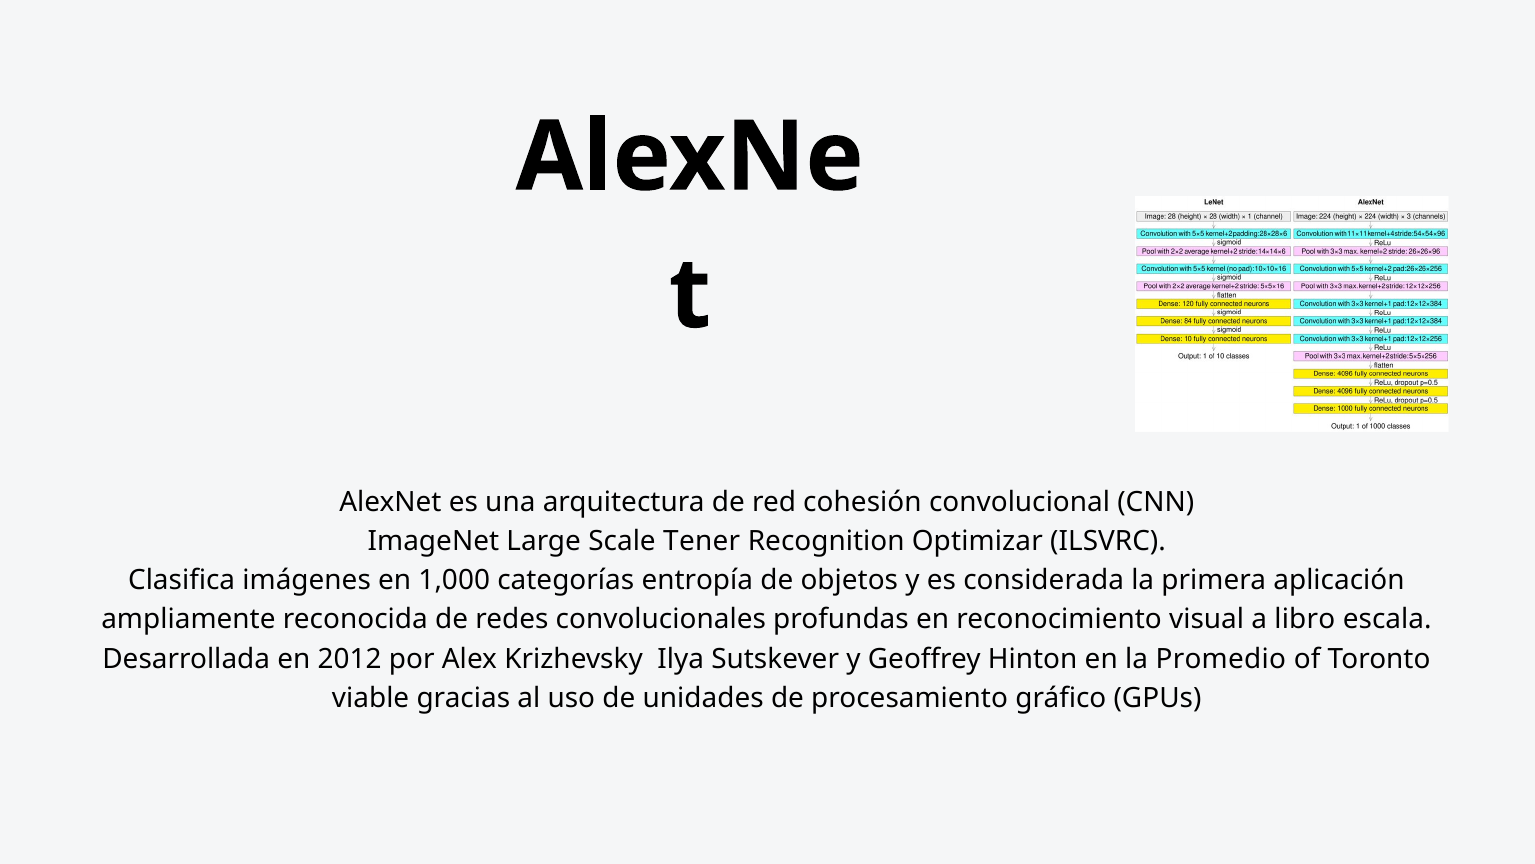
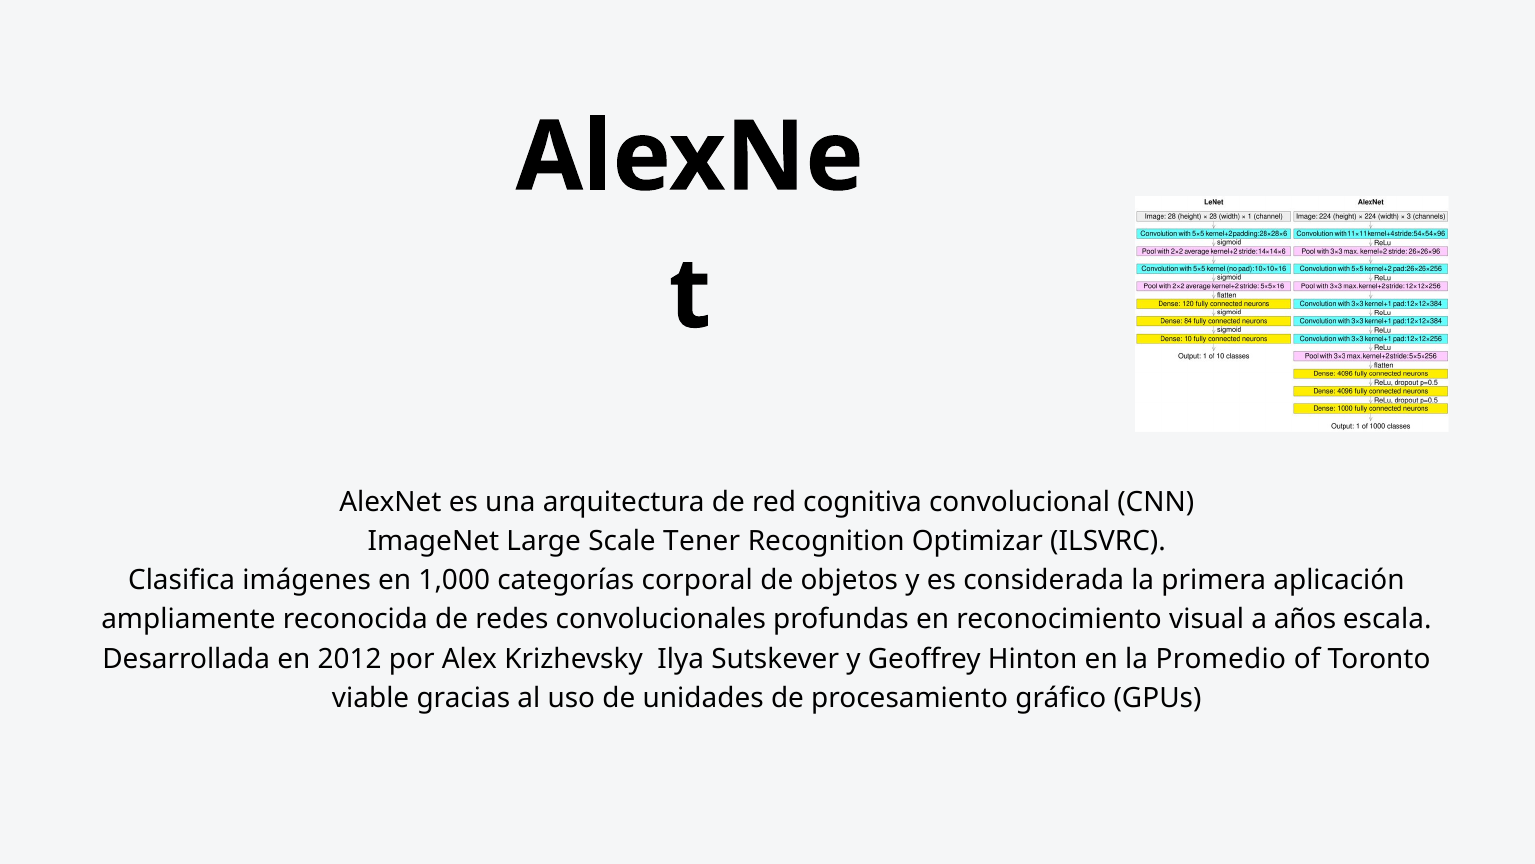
cohesión: cohesión -> cognitiva (863, 502)
entropía: entropía -> corporal (697, 580)
libro: libro -> años (1305, 619)
